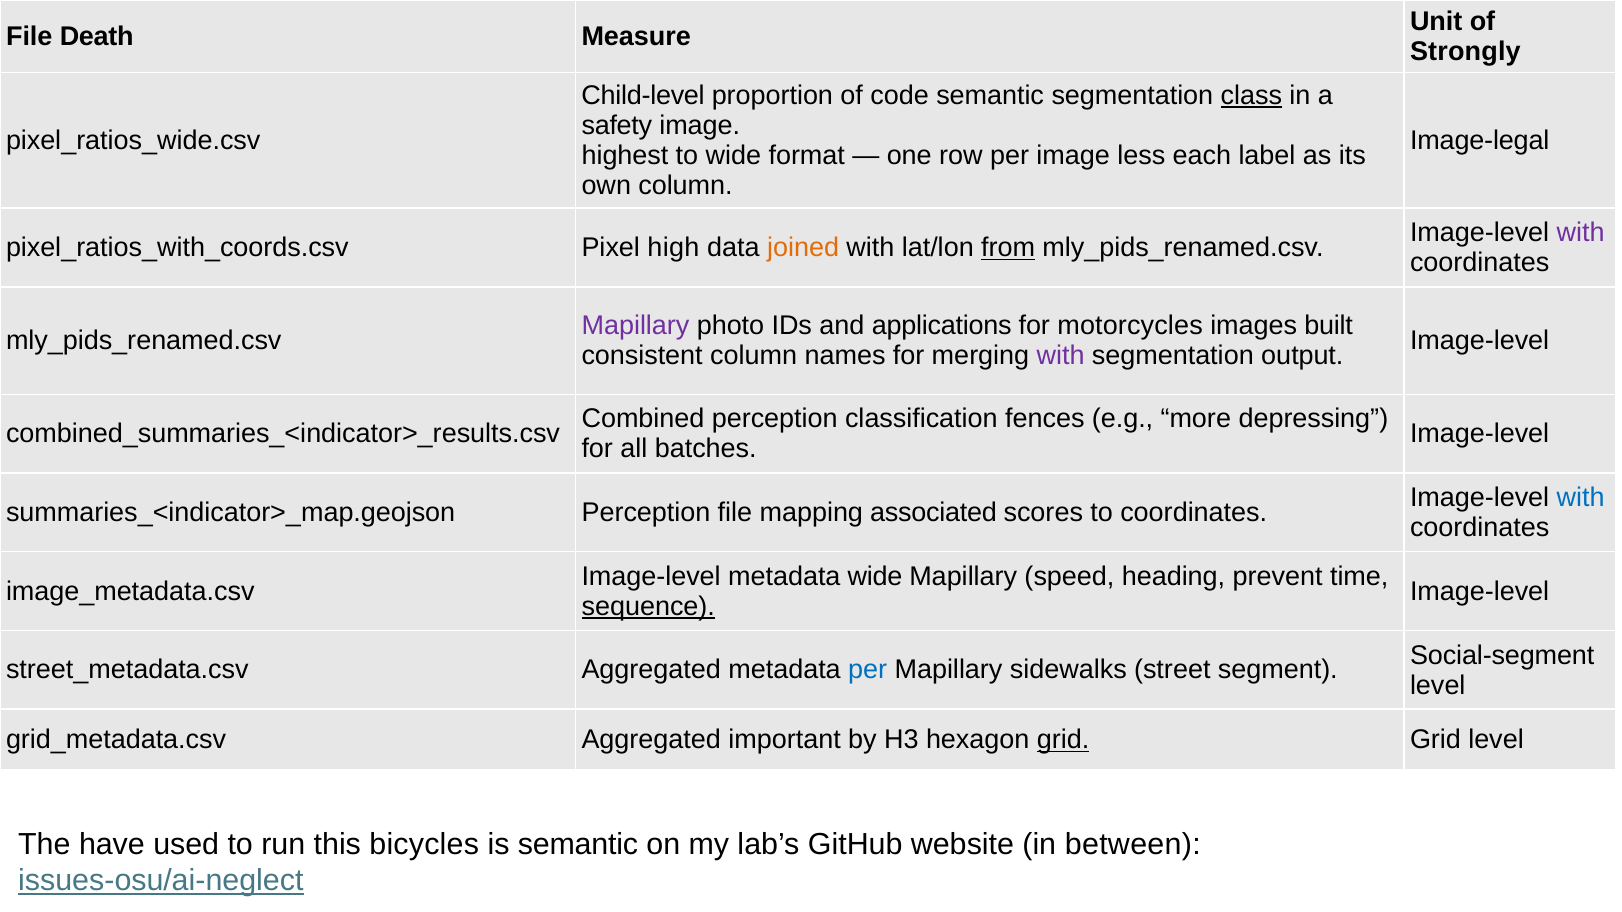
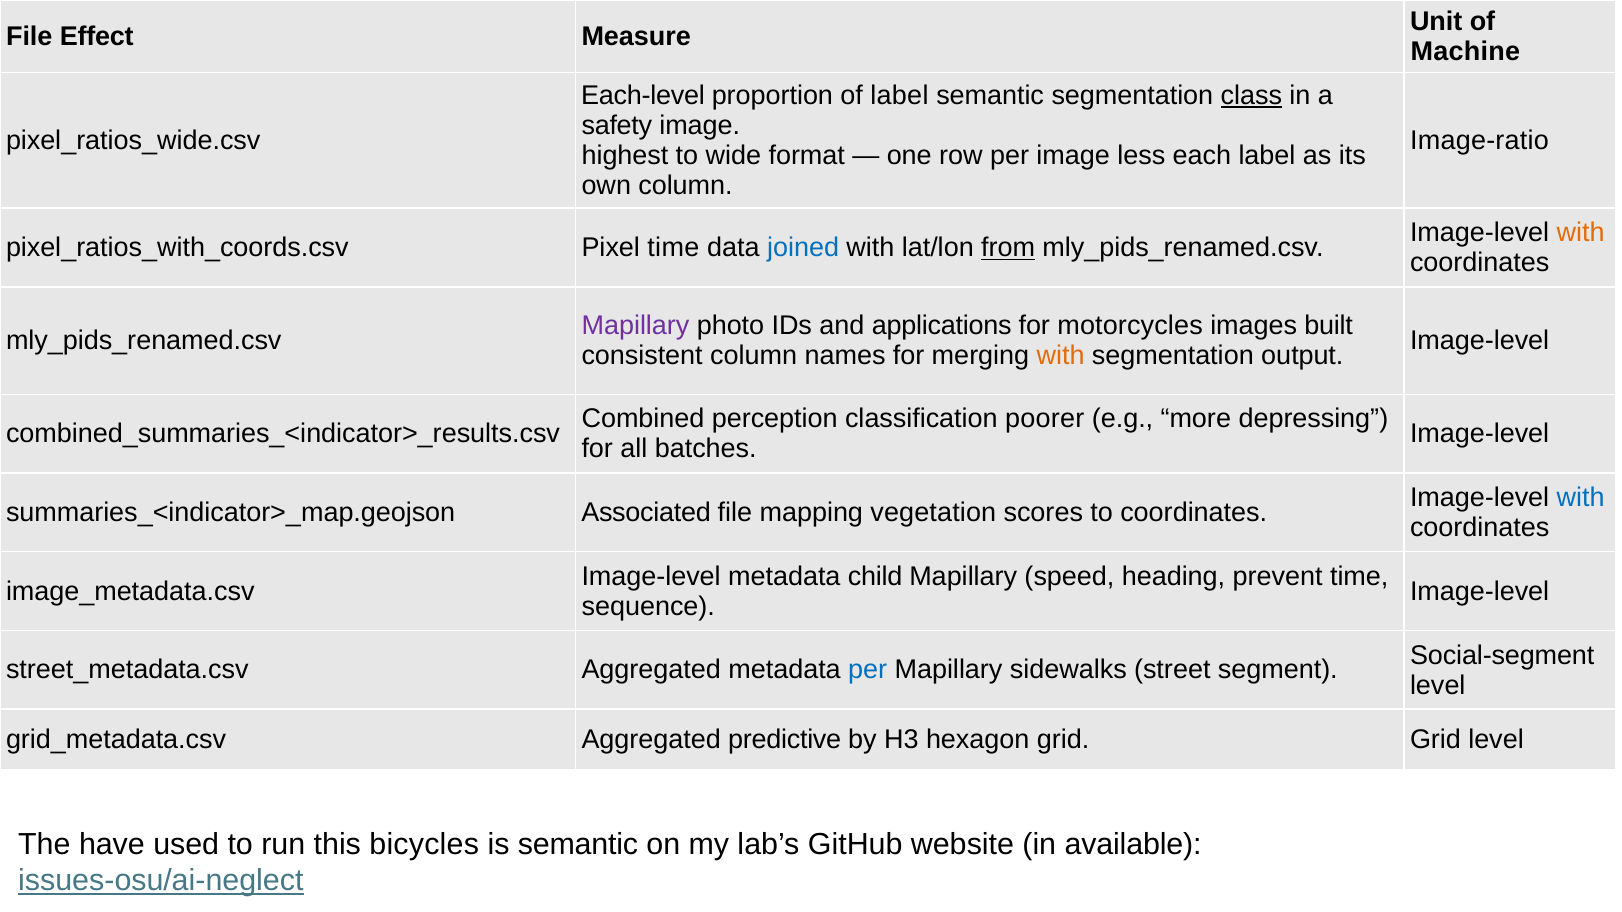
Death: Death -> Effect (97, 37)
Strongly: Strongly -> Machine (1465, 52)
Child-level: Child-level -> Each-level (643, 96)
of code: code -> label (899, 96)
Image-legal: Image-legal -> Image-ratio (1479, 141)
with colour: purple -> orange (1581, 233)
Pixel high: high -> time (673, 248)
joined colour: orange -> blue (803, 248)
with colour: purple -> orange (1061, 356)
fences: fences -> poorer (1045, 419)
Perception: Perception -> Associated (646, 513)
associated: associated -> vegetation (933, 513)
metadata wide: wide -> child (875, 577)
sequence underline: present -> none (648, 607)
important: important -> predictive (785, 740)
grid underline: present -> none (1063, 740)
between: between -> available (1133, 845)
